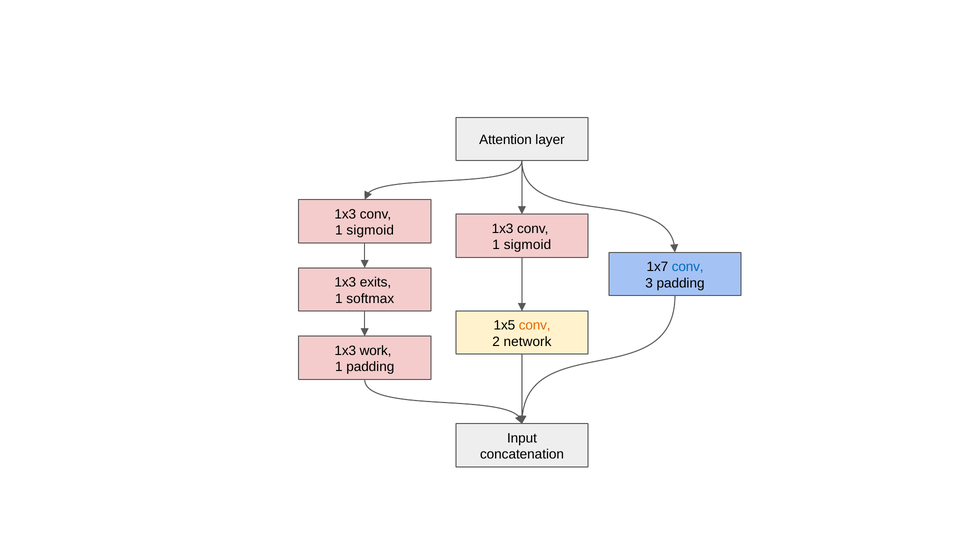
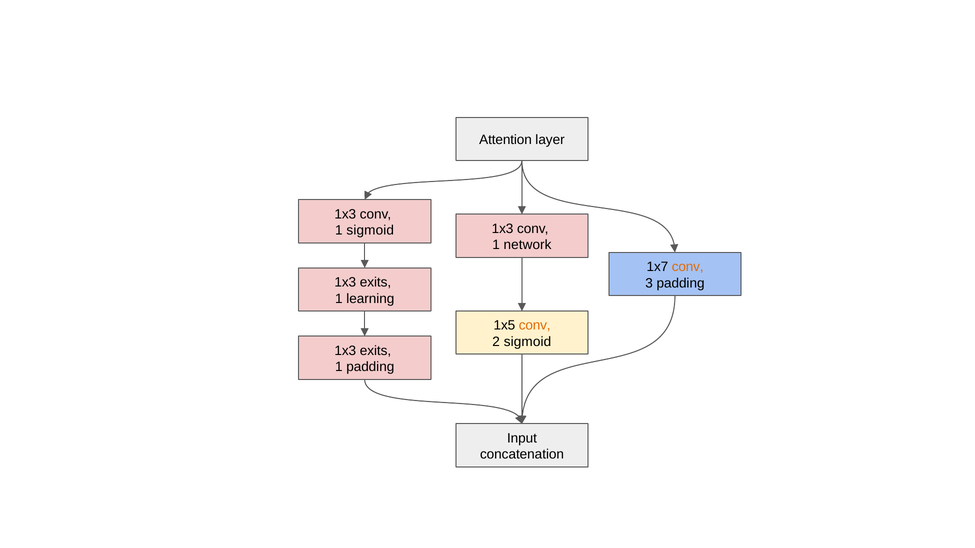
sigmoid: sigmoid -> network (528, 245)
conv colour: blue -> orange (688, 267)
softmax: softmax -> learning (370, 299)
2 network: network -> sigmoid (527, 342)
work: work -> exits (375, 351)
